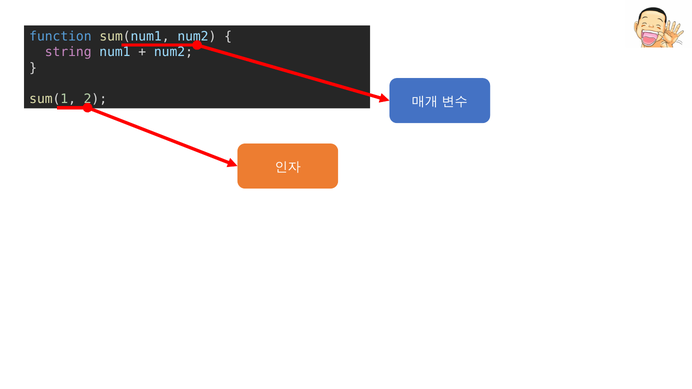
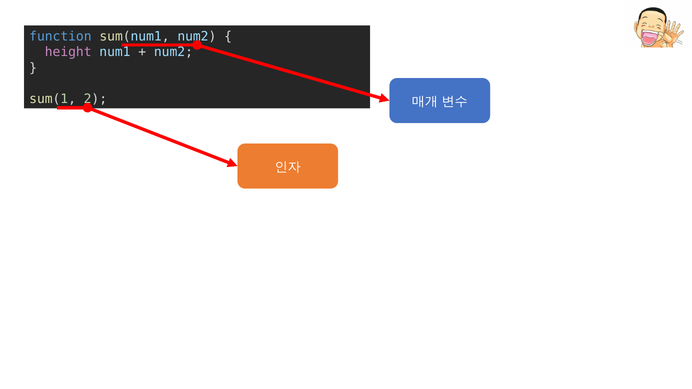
string: string -> height (68, 52)
